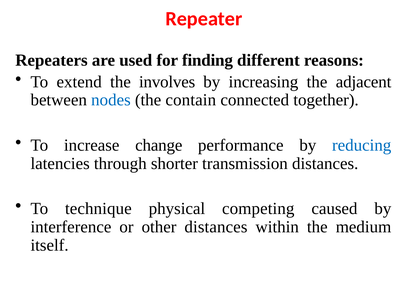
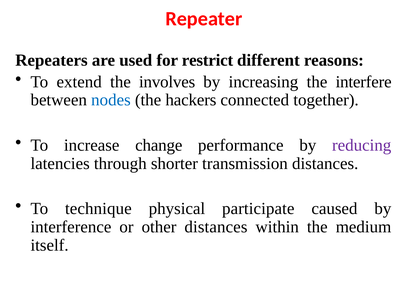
finding: finding -> restrict (207, 60)
adjacent: adjacent -> interfere (364, 82)
contain: contain -> hackers (191, 100)
reducing colour: blue -> purple (362, 145)
competing: competing -> participate (258, 209)
